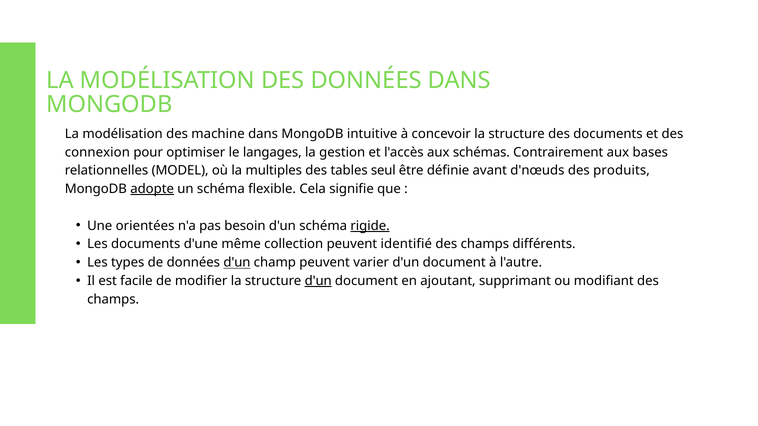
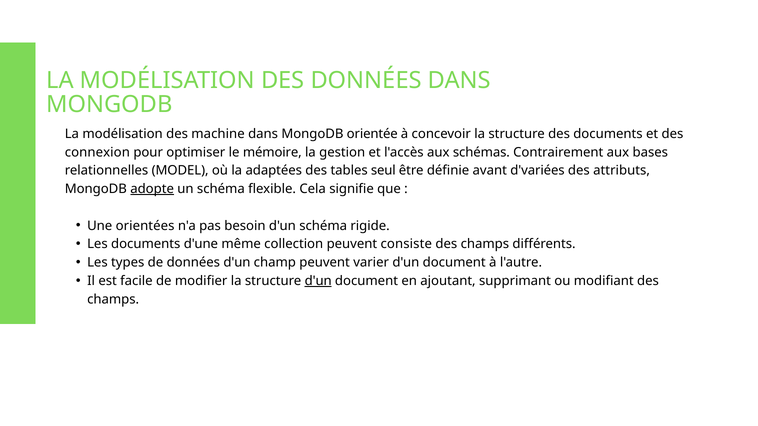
intuitive: intuitive -> orientée (372, 134)
langages: langages -> mémoire (272, 152)
multiples: multiples -> adaptées (274, 171)
d'nœuds: d'nœuds -> d'variées (537, 171)
produits: produits -> attributs (622, 171)
rigide underline: present -> none (370, 226)
identifié: identifié -> consiste (406, 244)
d'un underline: present -> none (237, 263)
